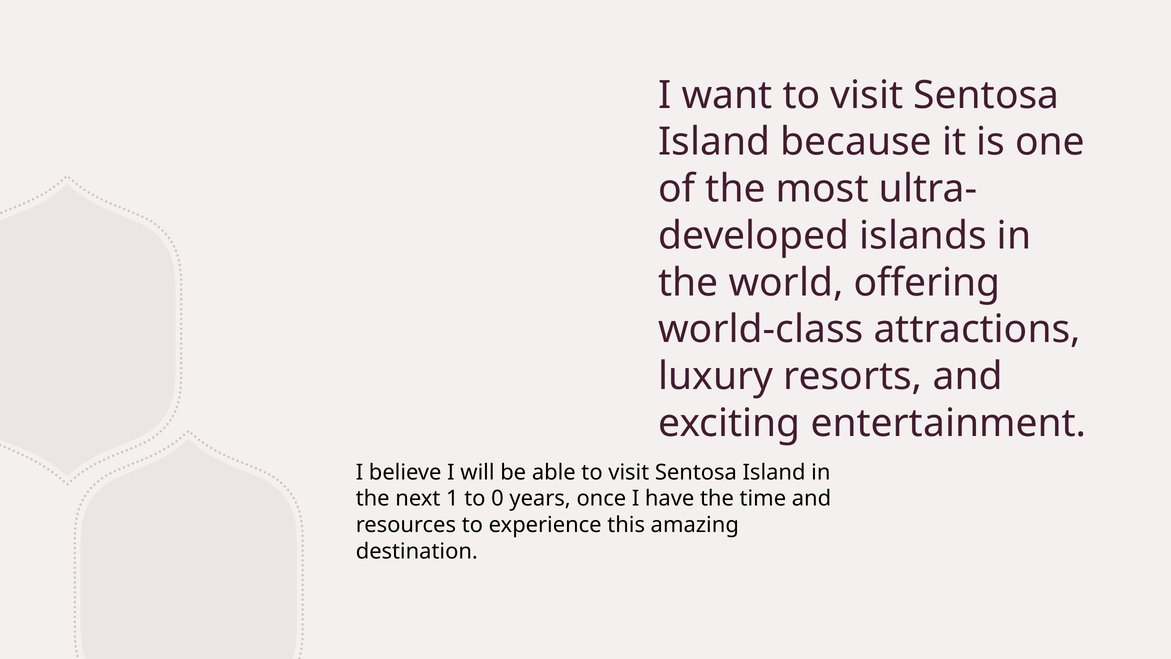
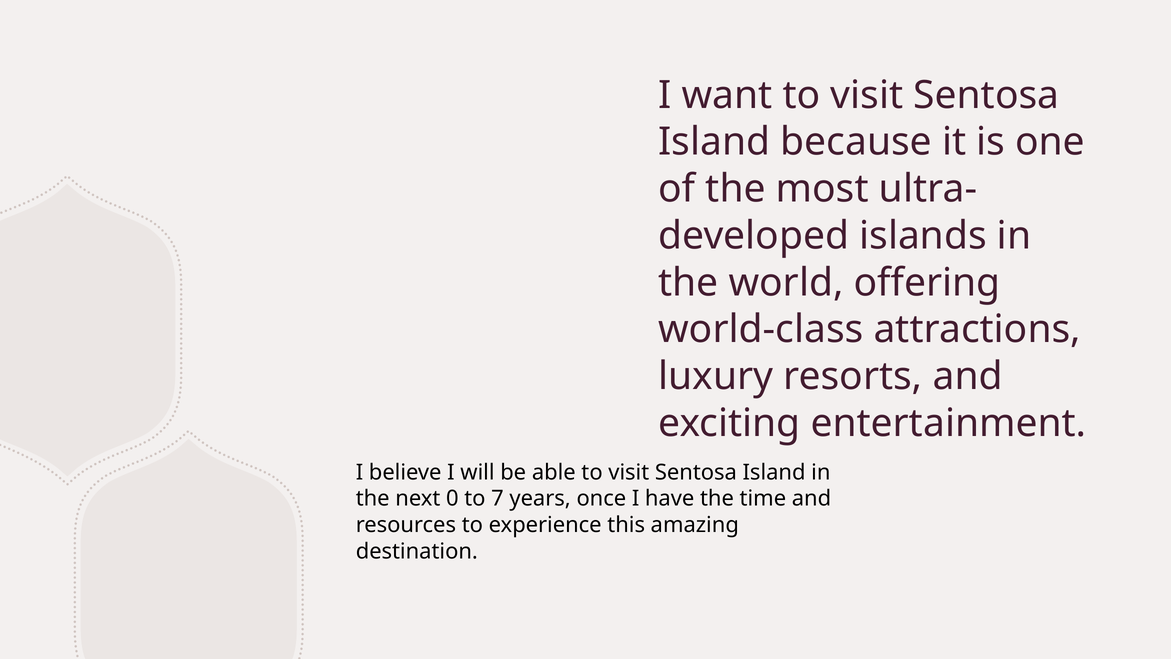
1: 1 -> 0 (452, 498)
0: 0 -> 7 (497, 498)
